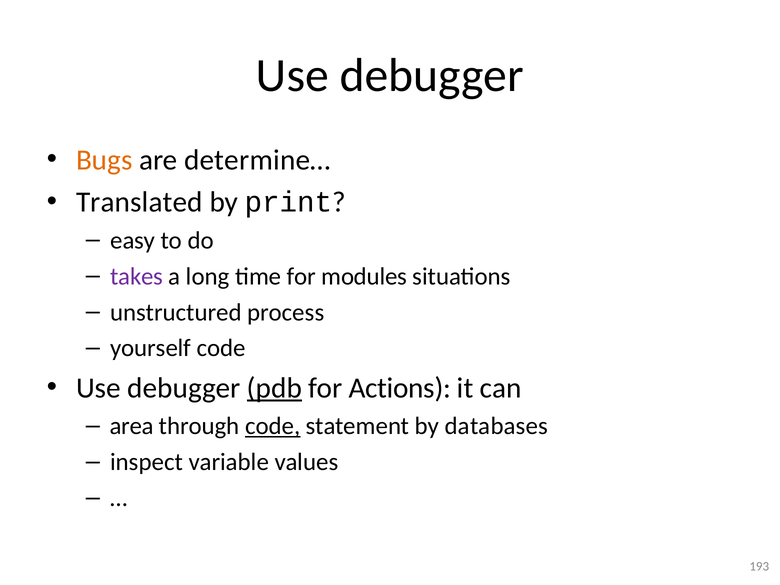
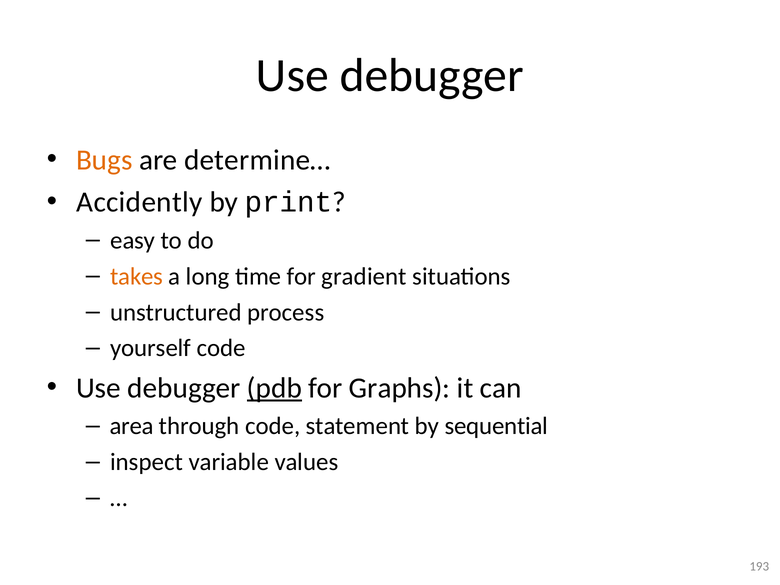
Translated: Translated -> Accidently (139, 202)
takes colour: purple -> orange (137, 276)
modules: modules -> gradient (364, 276)
Actions: Actions -> Graphs (400, 388)
code underline: present -> none (273, 426)
databases: databases -> sequential (496, 426)
